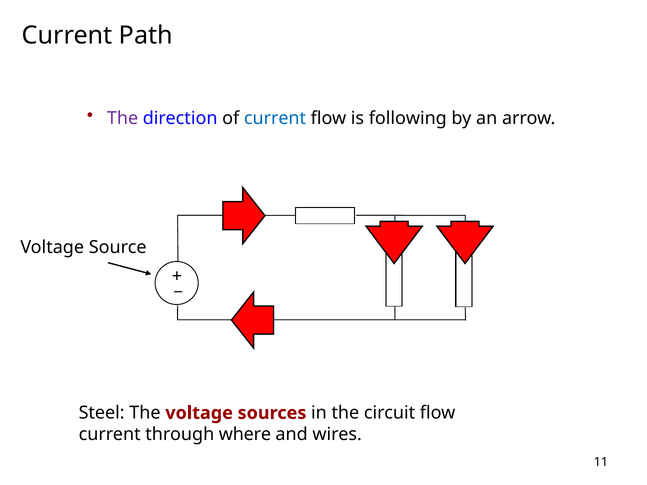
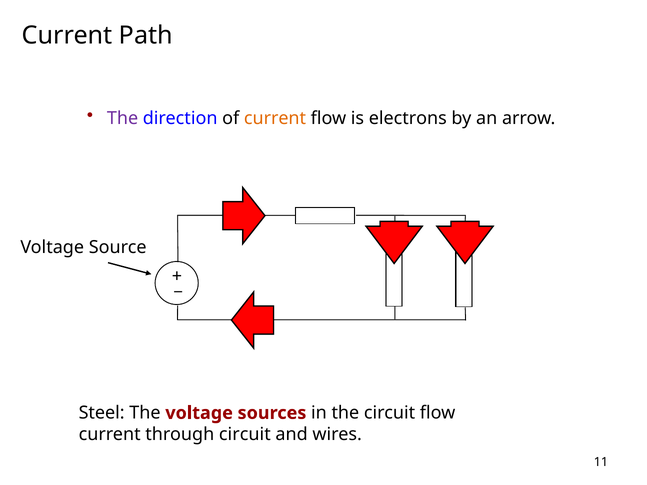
current colour: blue -> orange (275, 118)
following: following -> electrons (408, 118)
through where: where -> circuit (245, 435)
